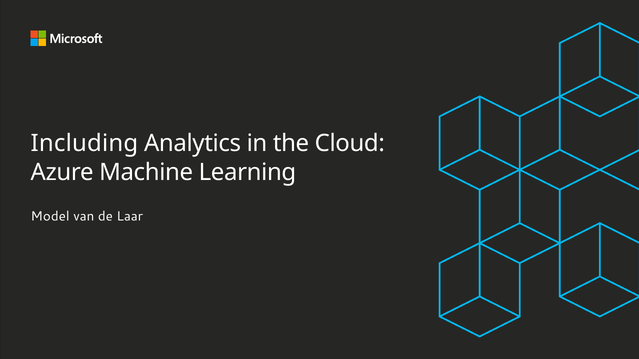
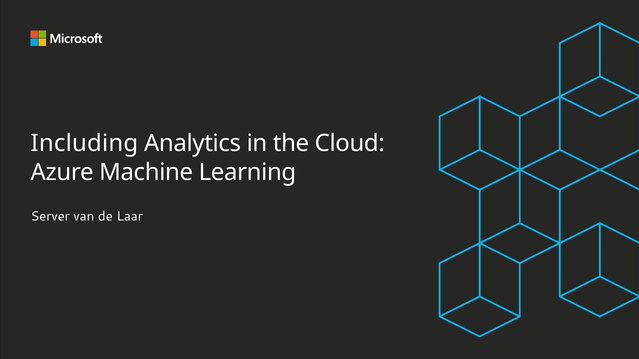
Model: Model -> Server (50, 217)
